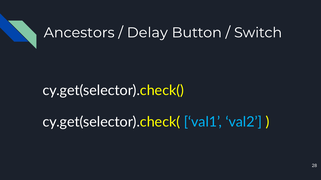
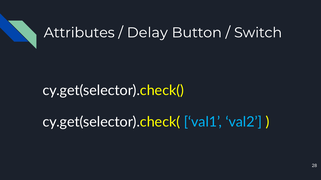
Ancestors: Ancestors -> Attributes (79, 33)
